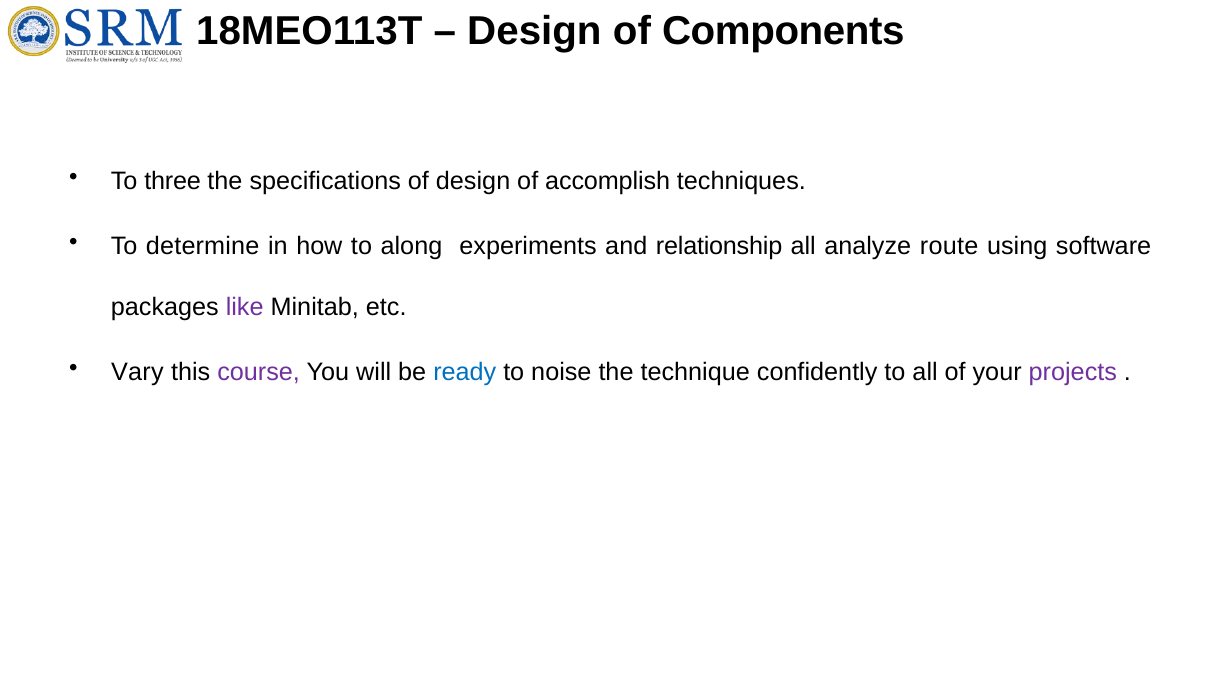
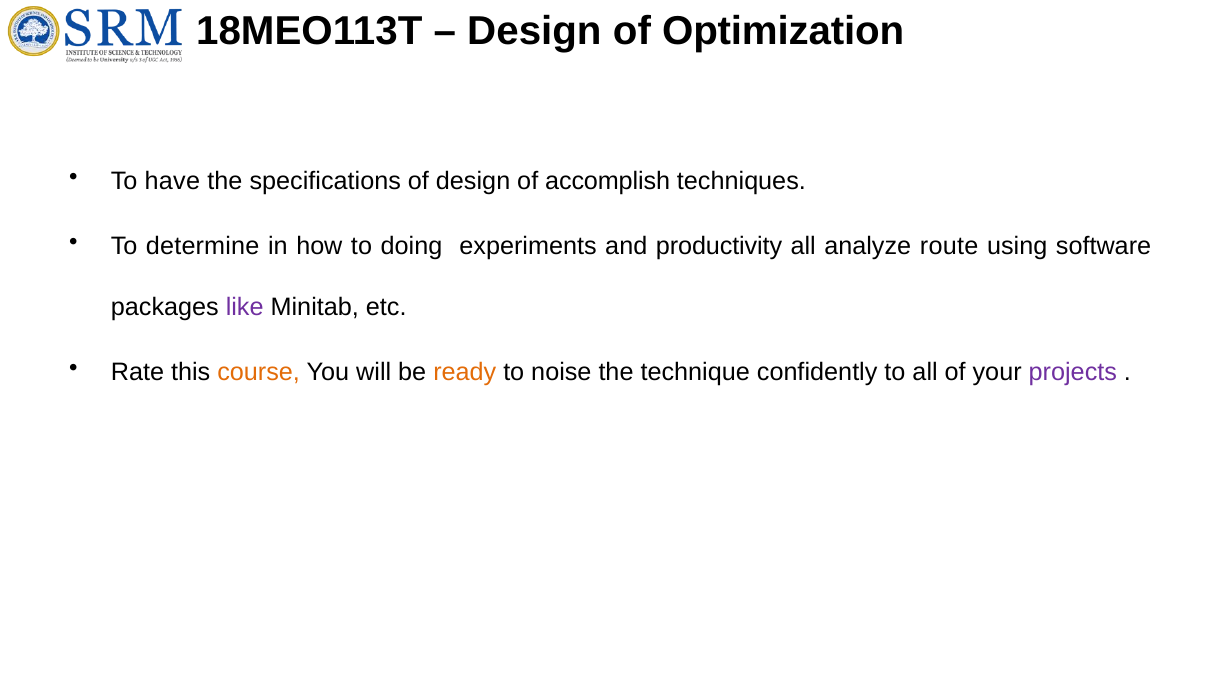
Components: Components -> Optimization (783, 32)
three: three -> have (172, 181)
along: along -> doing (411, 246)
relationship: relationship -> productivity (719, 246)
Vary: Vary -> Rate (138, 372)
course colour: purple -> orange (259, 372)
ready colour: blue -> orange (465, 372)
